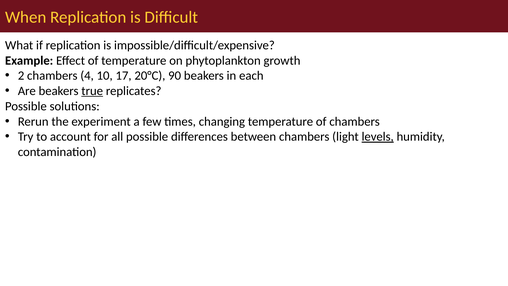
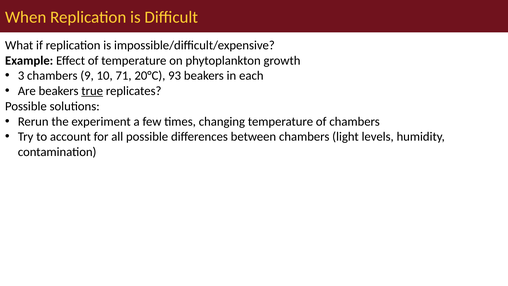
2: 2 -> 3 (21, 76)
4: 4 -> 9 (87, 76)
17: 17 -> 71 (124, 76)
90: 90 -> 93 (175, 76)
levels underline: present -> none (378, 137)
